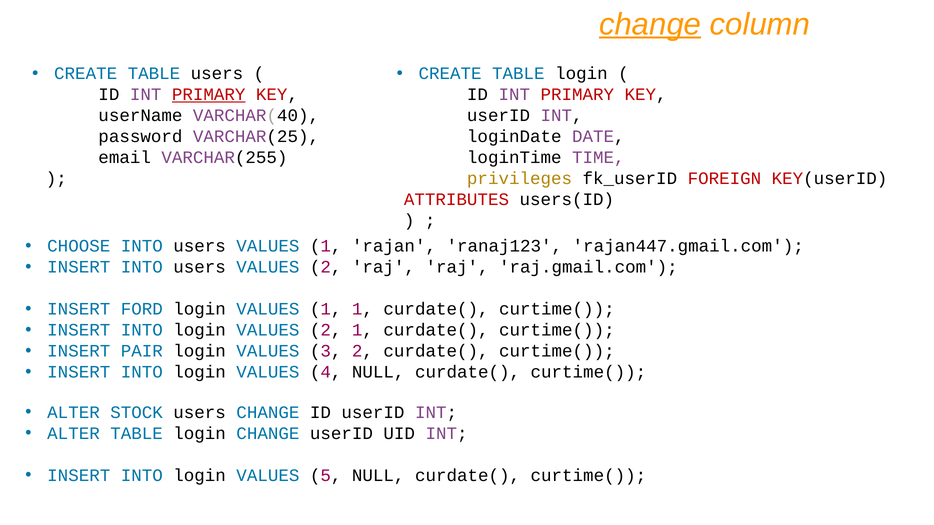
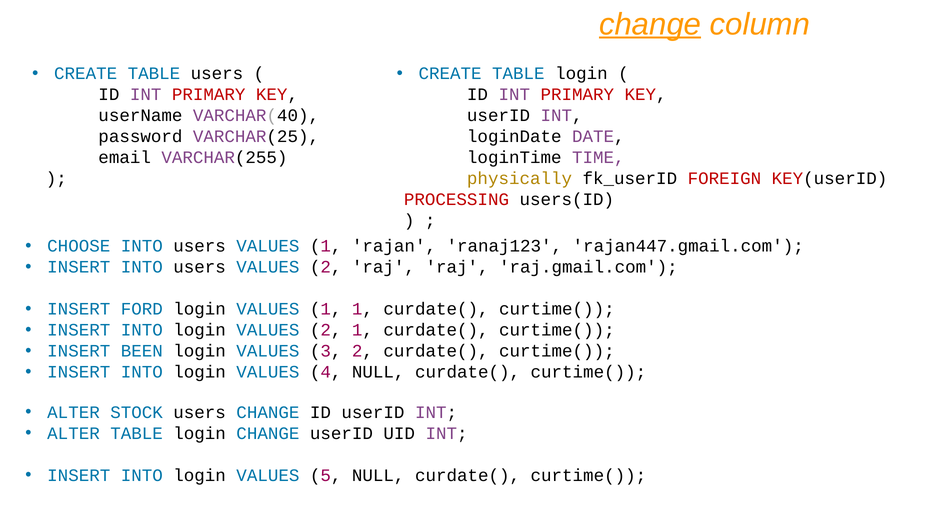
PRIMARY underline: present -> none (209, 95)
privileges: privileges -> physically (520, 179)
ATTRIBUTES: ATTRIBUTES -> PROCESSING (456, 200)
PAIR: PAIR -> BEEN (142, 351)
